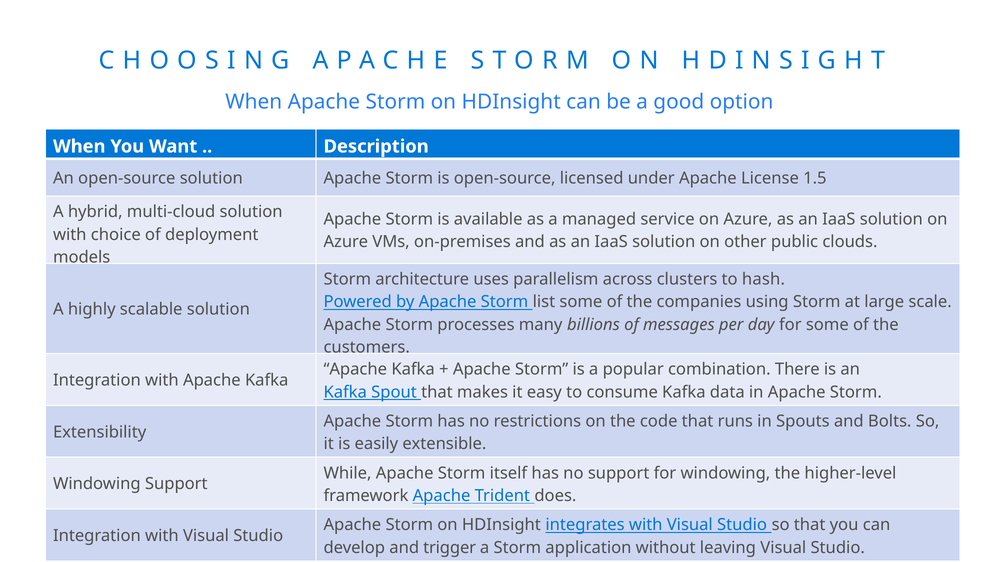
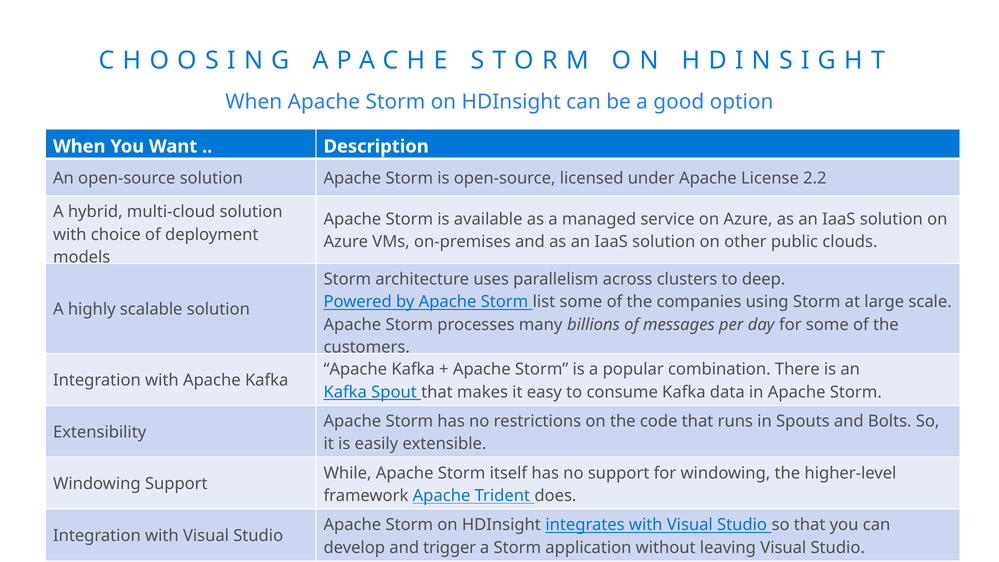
1.5: 1.5 -> 2.2 (815, 178)
hash: hash -> deep (764, 279)
